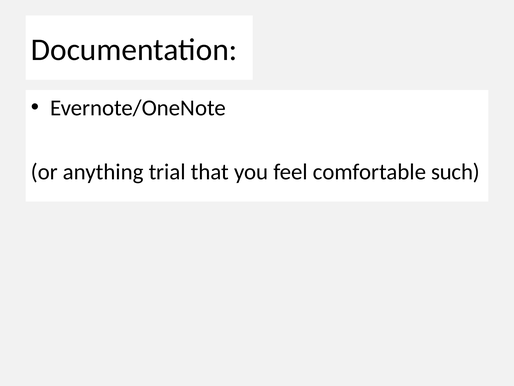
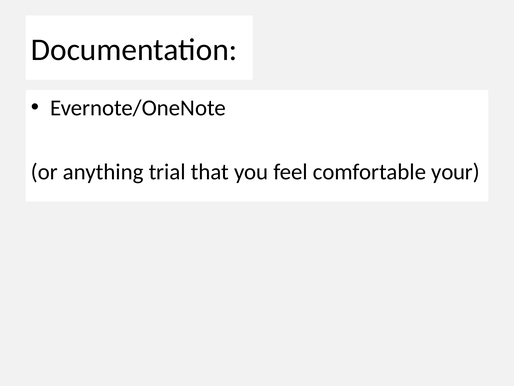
such: such -> your (455, 172)
